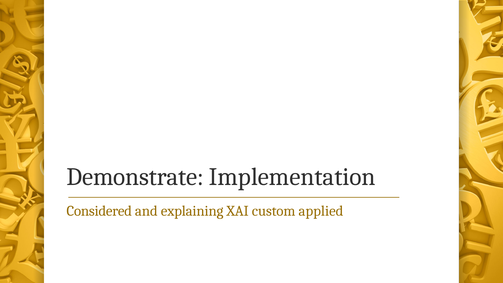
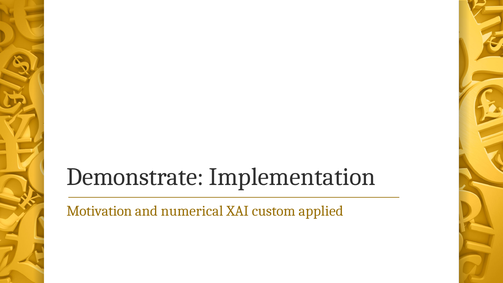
Considered: Considered -> Motivation (99, 211)
explaining: explaining -> numerical (192, 211)
